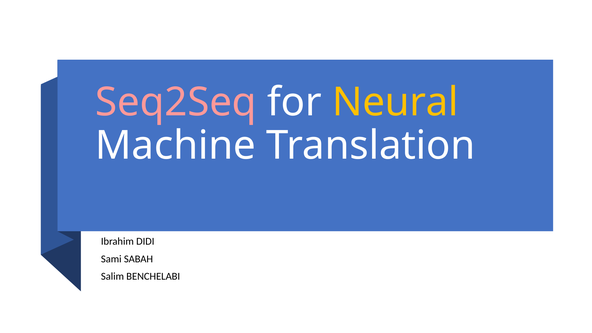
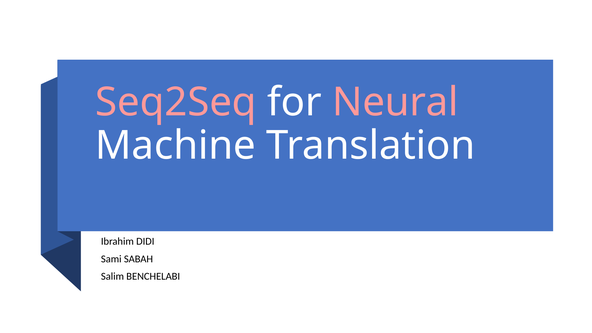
Neural colour: yellow -> pink (395, 102)
